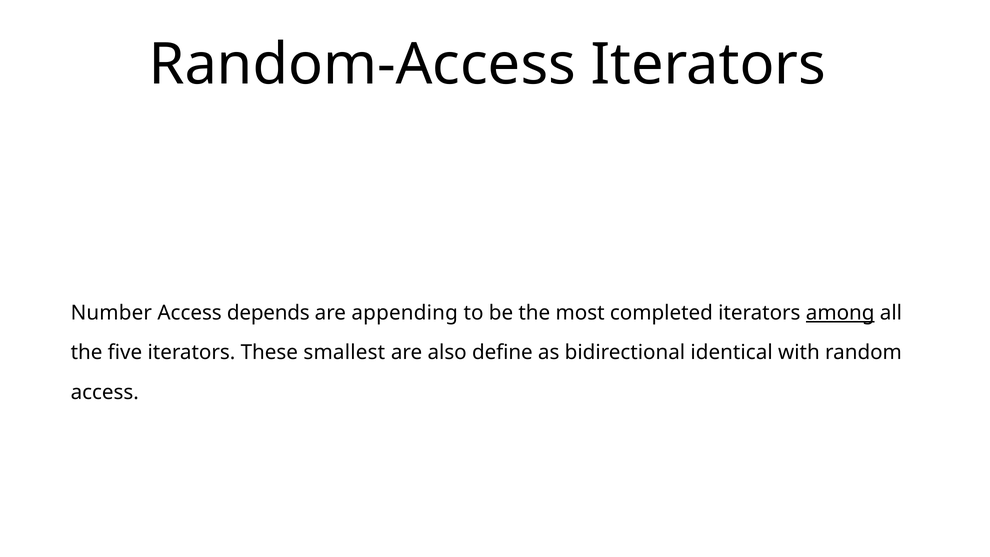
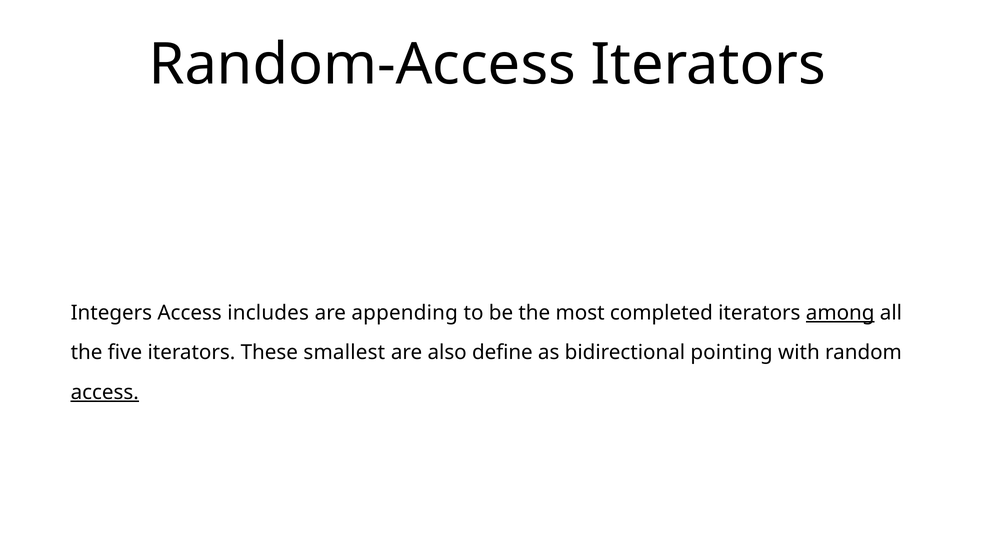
Number: Number -> Integers (111, 313)
depends: depends -> includes (268, 313)
identical: identical -> pointing (732, 353)
access underline: none -> present (105, 392)
